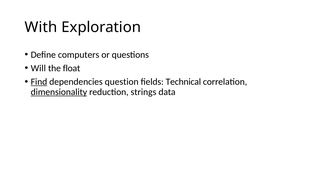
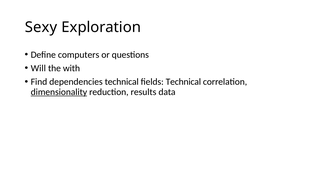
With: With -> Sexy (41, 27)
float: float -> with (71, 68)
Find underline: present -> none (39, 82)
dependencies question: question -> technical (122, 82)
strings: strings -> results (144, 92)
